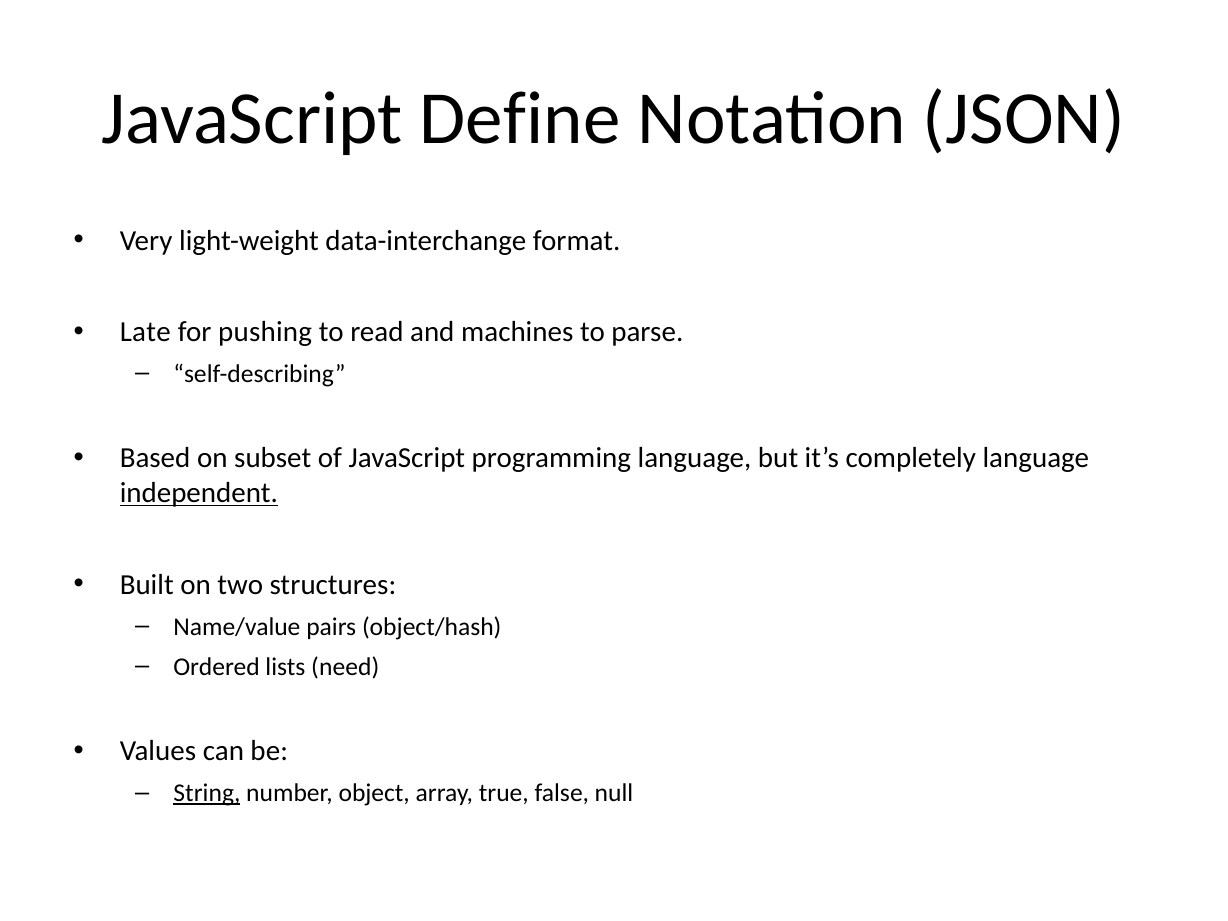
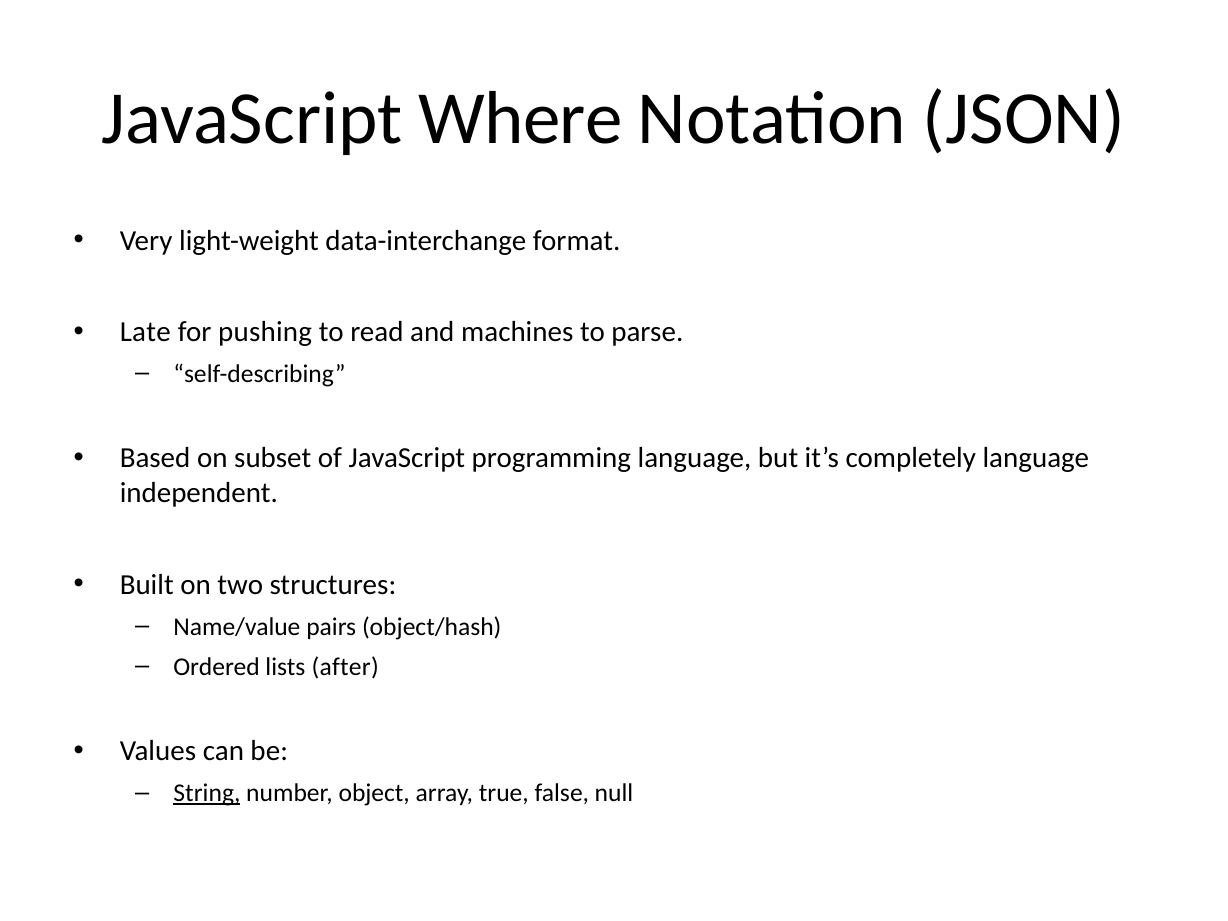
Define: Define -> Where (521, 119)
independent underline: present -> none (199, 493)
need: need -> after (345, 667)
